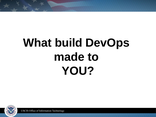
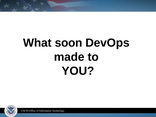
build: build -> soon (69, 43)
